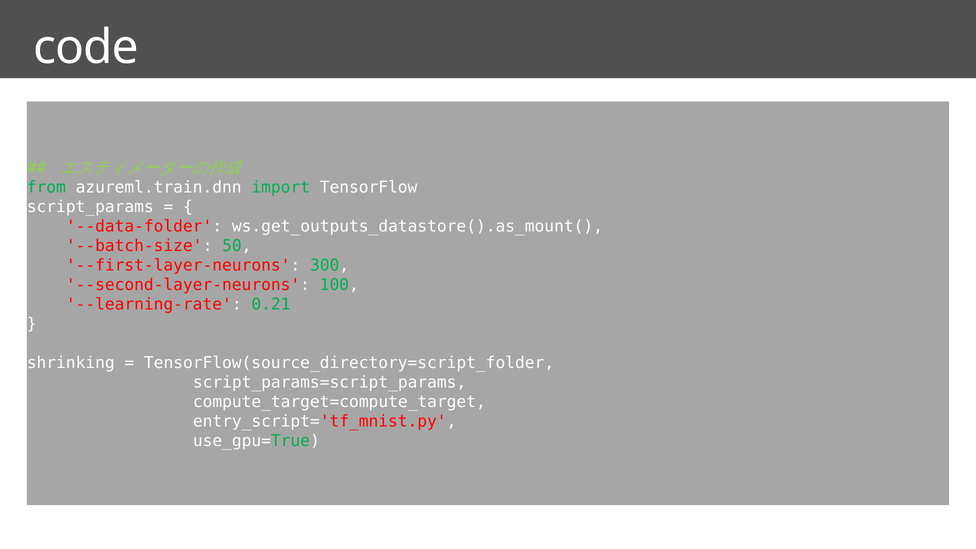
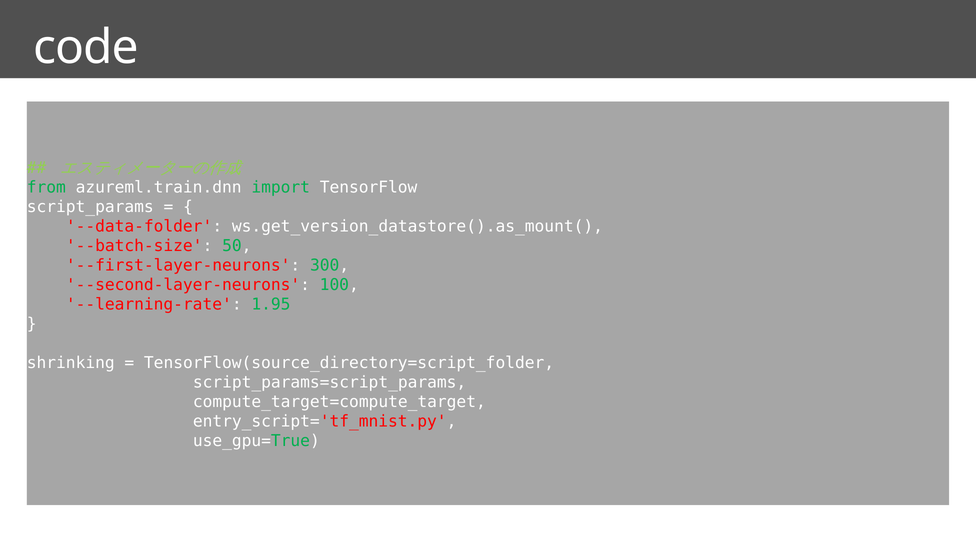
ws.get_outputs_datastore().as_mount(: ws.get_outputs_datastore().as_mount( -> ws.get_version_datastore().as_mount( (417, 226)
0.21: 0.21 -> 1.95 (271, 304)
